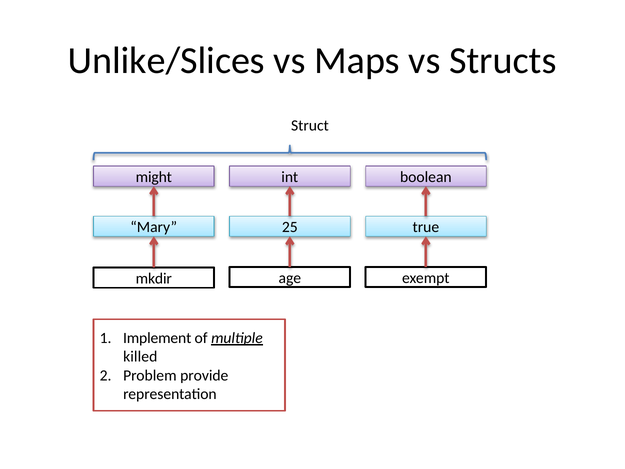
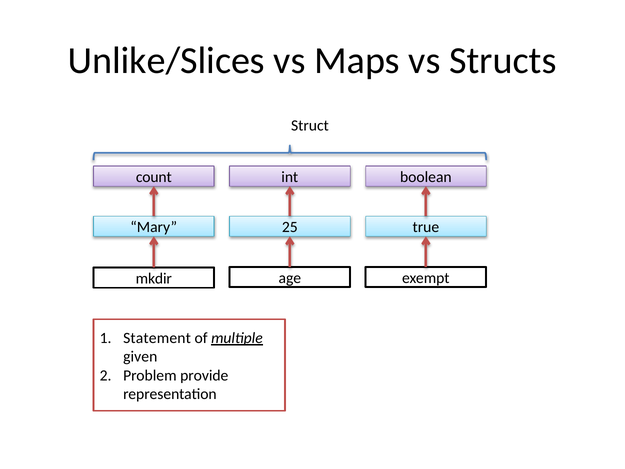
might: might -> count (154, 177)
Implement: Implement -> Statement (157, 338)
killed: killed -> given (140, 357)
